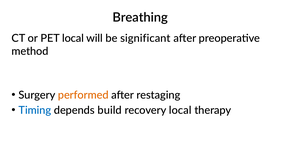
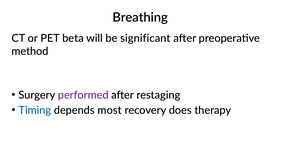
PET local: local -> beta (73, 38)
performed colour: orange -> purple (83, 95)
build: build -> most (110, 110)
recovery local: local -> does (180, 110)
